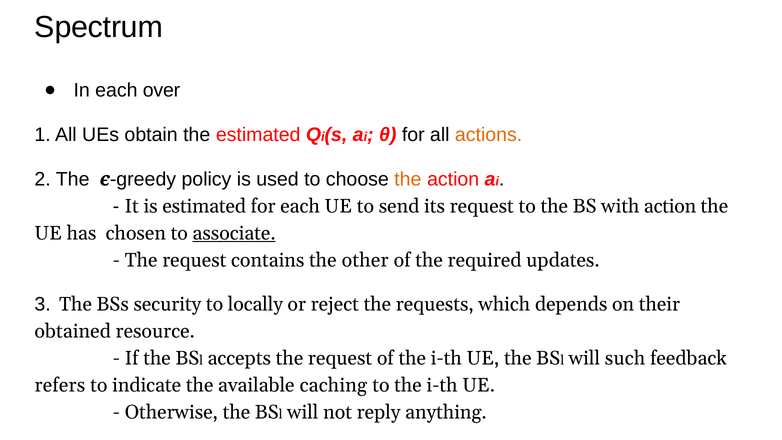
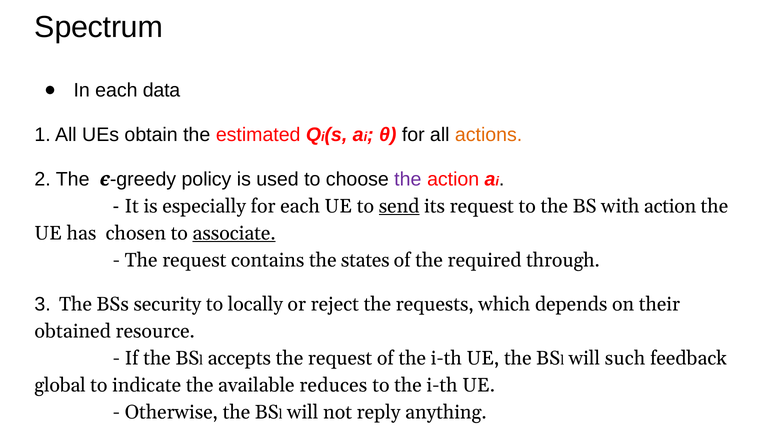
over: over -> data (162, 90)
the colour: orange -> purple (408, 179)
is estimated: estimated -> especially (204, 206)
send underline: none -> present (399, 206)
other: other -> states (365, 260)
updates: updates -> through (563, 260)
refers: refers -> global (60, 385)
caching: caching -> reduces (333, 385)
